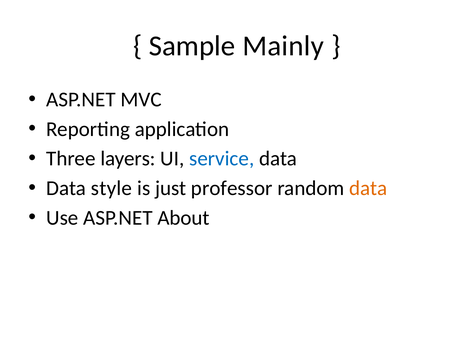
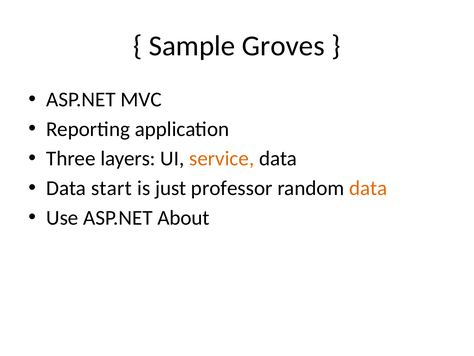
Mainly: Mainly -> Groves (283, 46)
service colour: blue -> orange (222, 158)
style: style -> start (111, 188)
